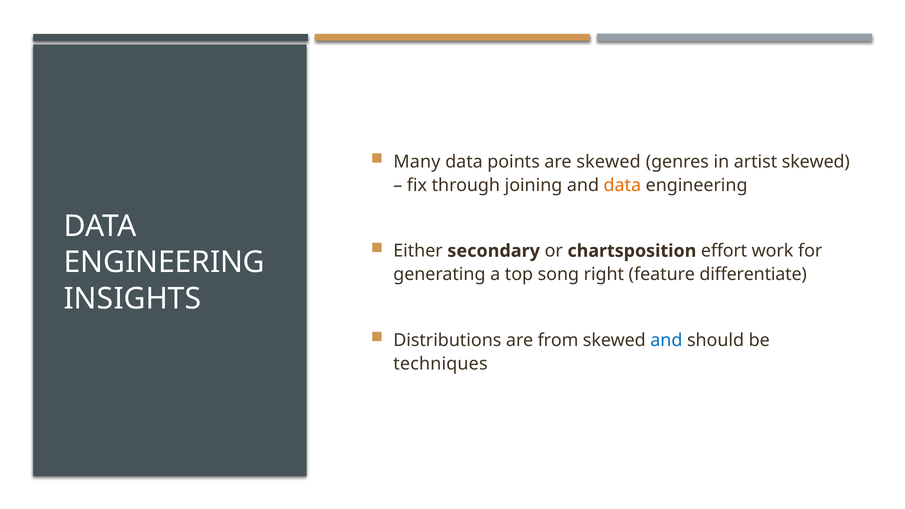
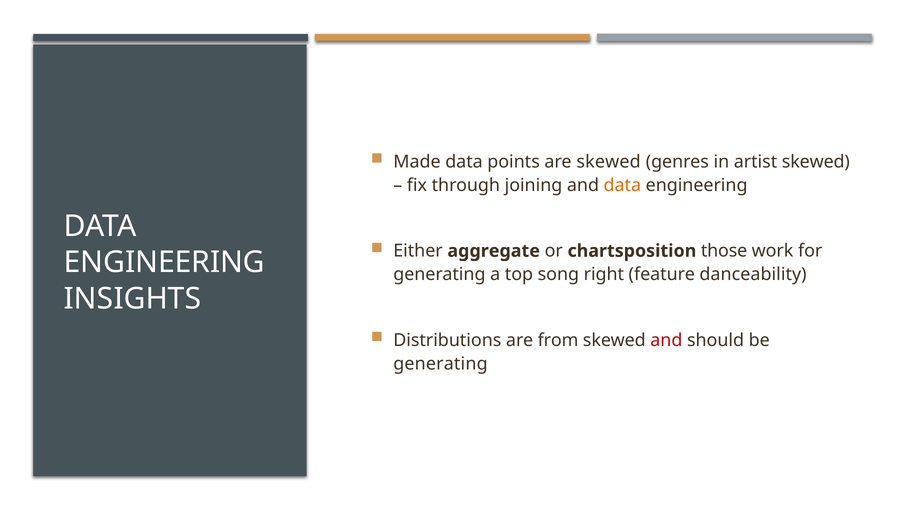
Many: Many -> Made (417, 162)
secondary: secondary -> aggregate (494, 251)
effort: effort -> those (724, 251)
differentiate: differentiate -> danceability (753, 275)
and colour: blue -> red (666, 340)
techniques: techniques -> generating (440, 364)
